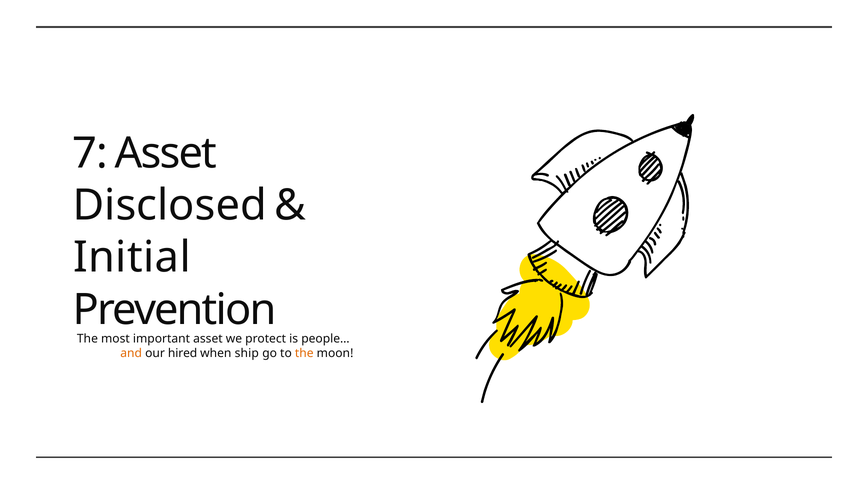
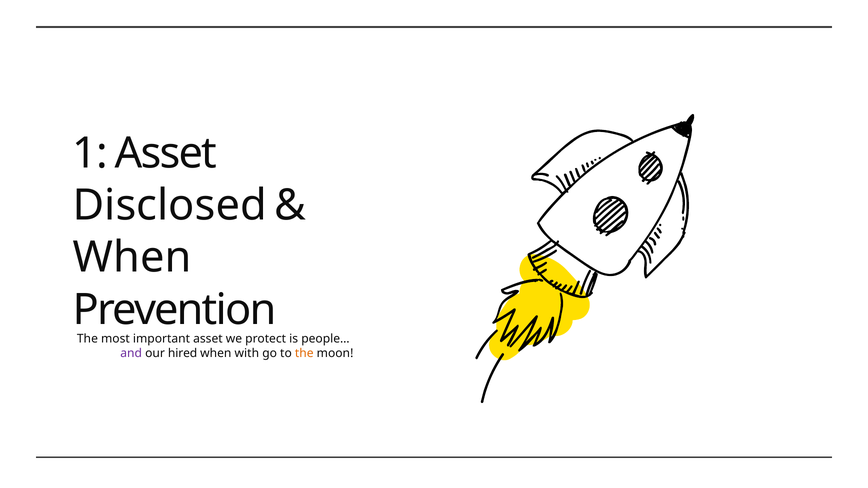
7: 7 -> 1 (90, 154)
Initial: Initial -> When (132, 258)
and colour: orange -> purple (131, 353)
ship: ship -> with (247, 353)
